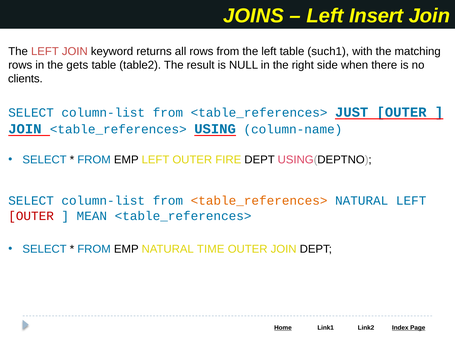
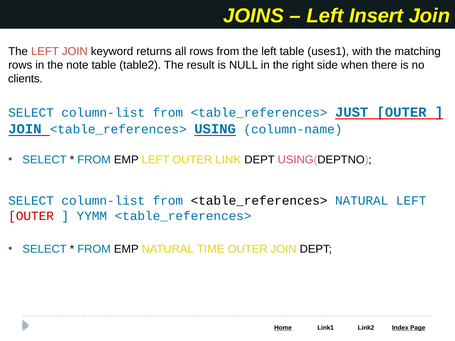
such1: such1 -> uses1 (328, 52)
gets: gets -> note (77, 65)
FIRE: FIRE -> LINK (228, 160)
<table_references> colour: orange -> black (259, 201)
MEAN: MEAN -> YYMM (92, 216)
